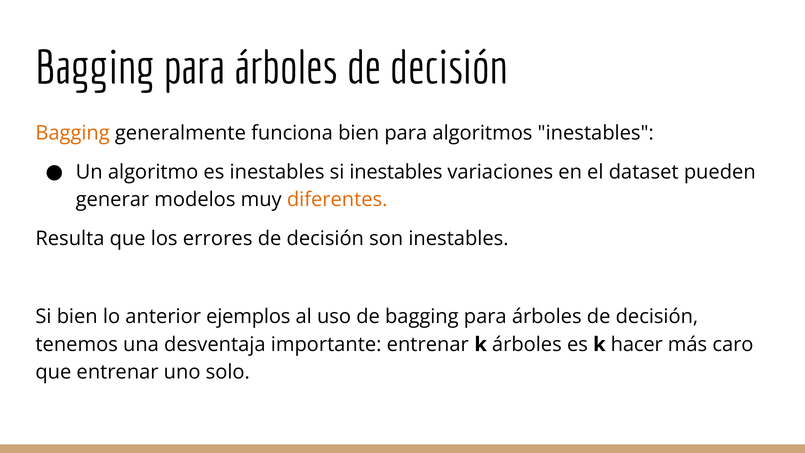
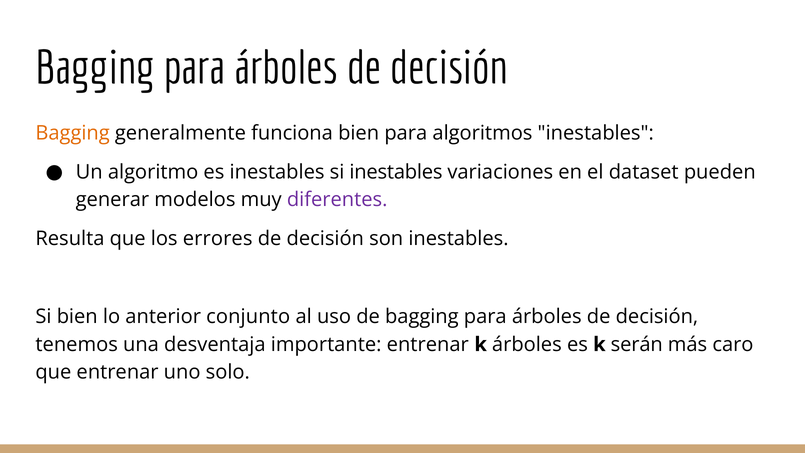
diferentes colour: orange -> purple (337, 200)
ejemplos: ejemplos -> conjunto (248, 317)
hacer: hacer -> serán (637, 344)
